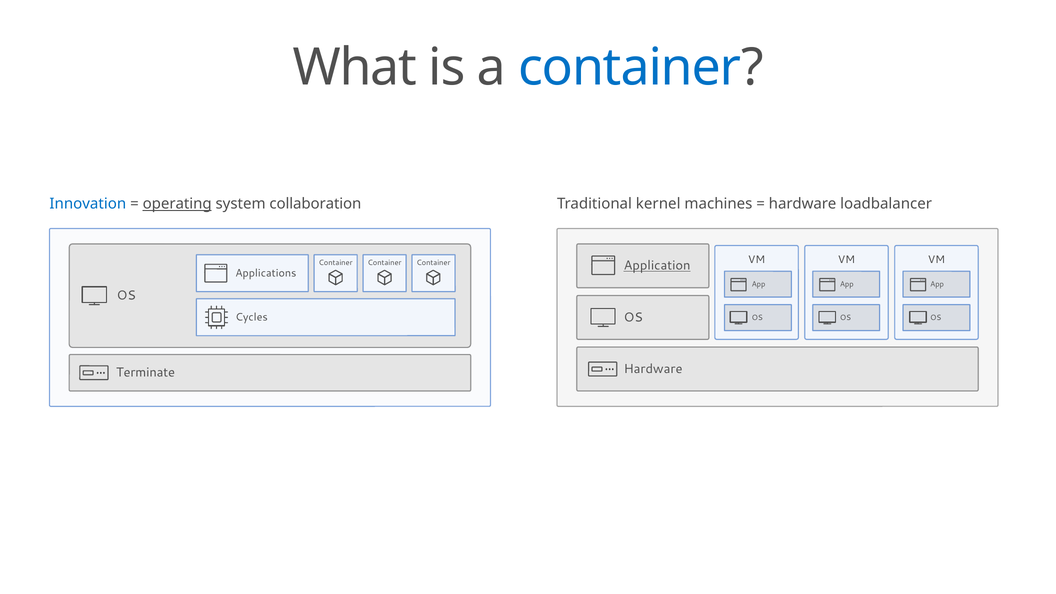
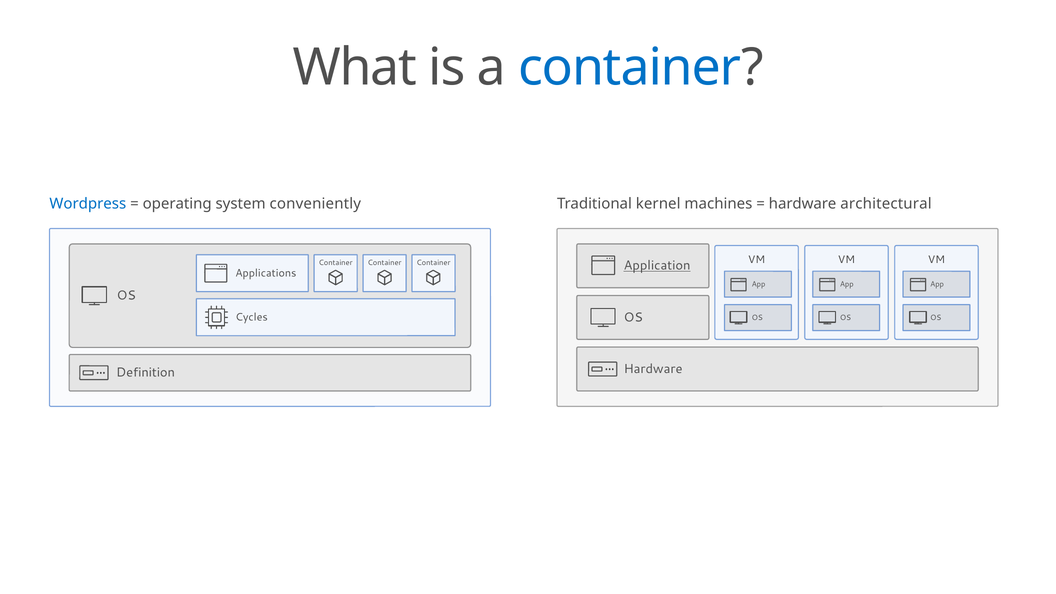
Innovation: Innovation -> Wordpress (88, 204)
operating underline: present -> none (177, 204)
collaboration: collaboration -> conveniently (315, 204)
loadbalancer: loadbalancer -> architectural (886, 204)
Terminate: Terminate -> Definition (146, 373)
